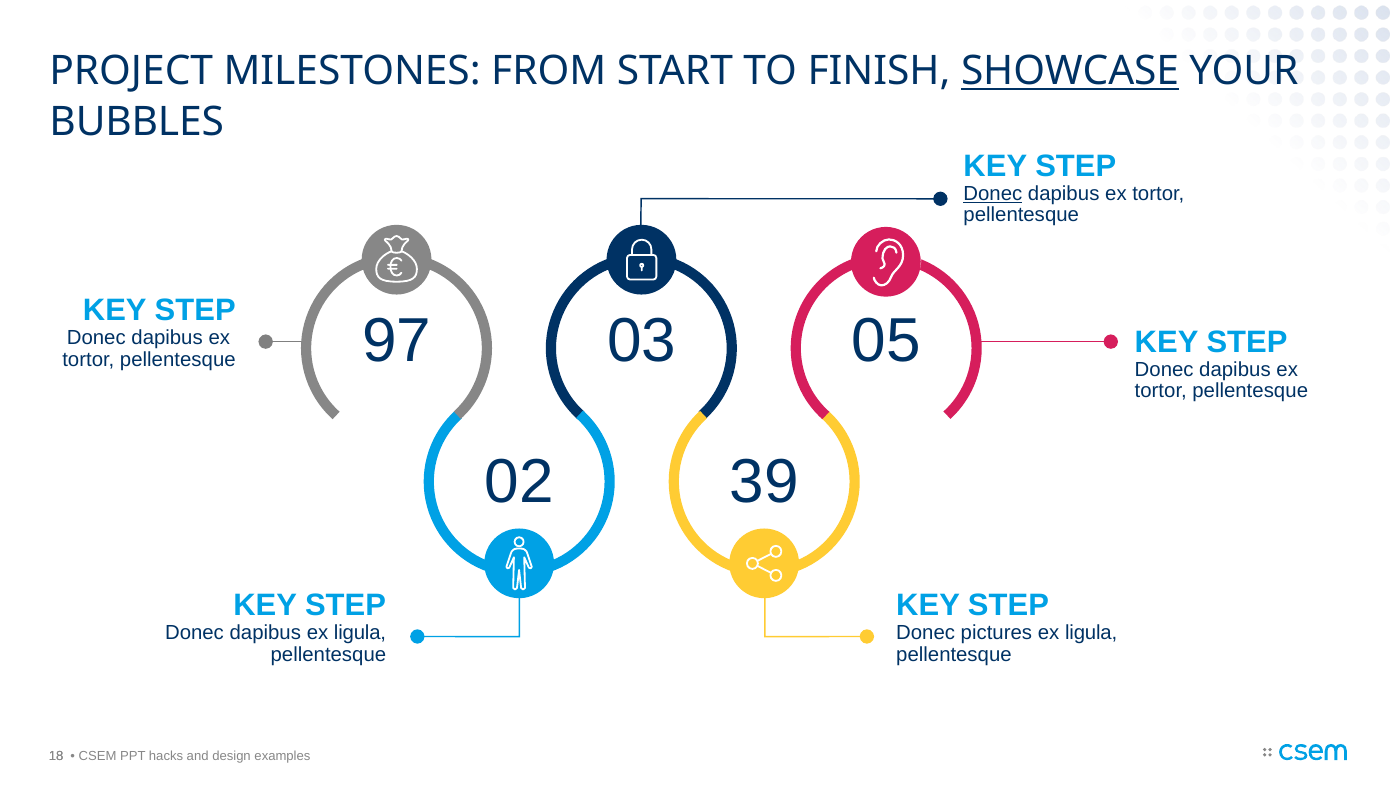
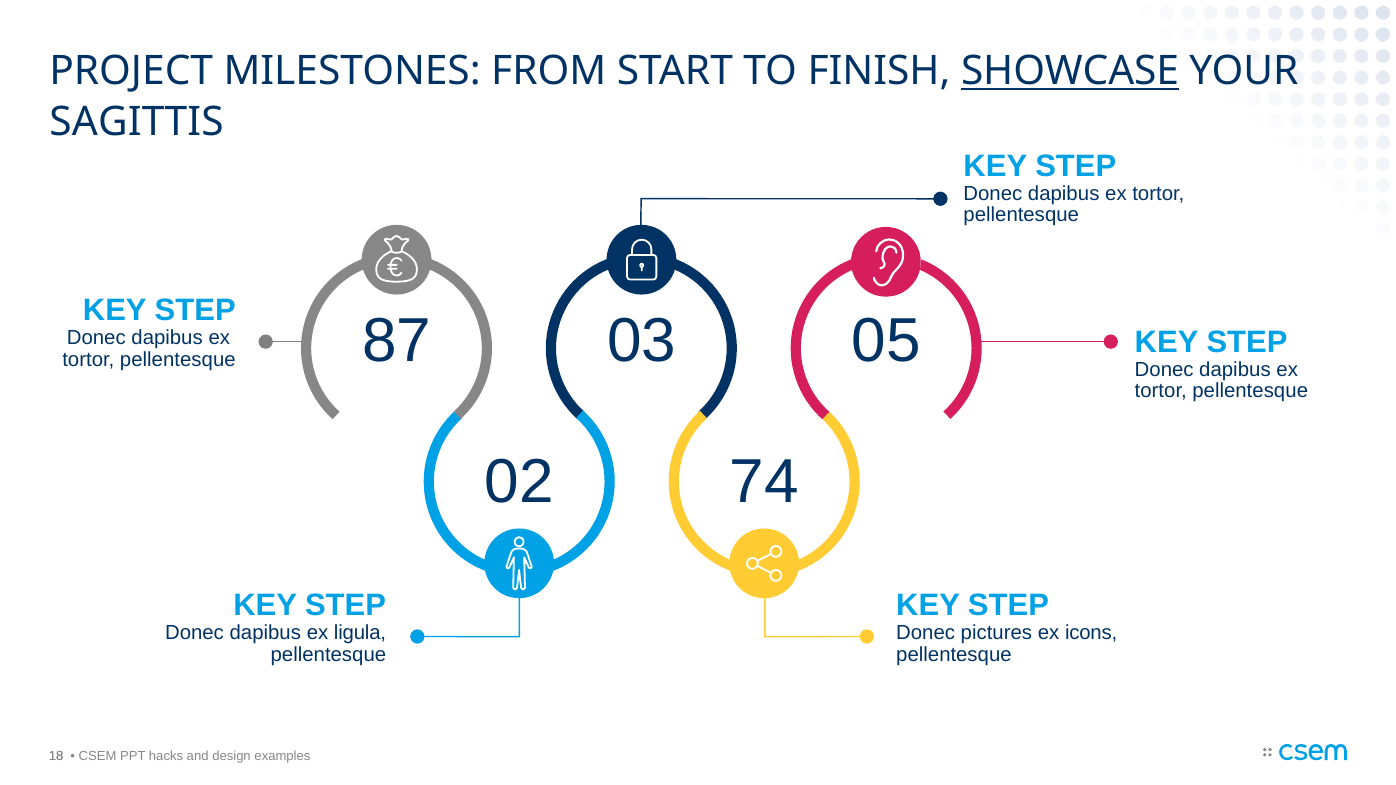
BUBBLES: BUBBLES -> SAGITTIS (137, 122)
Donec underline: present -> none (993, 193)
97: 97 -> 87 (397, 341)
39: 39 -> 74 (764, 482)
ligula: ligula -> icons (1091, 633)
